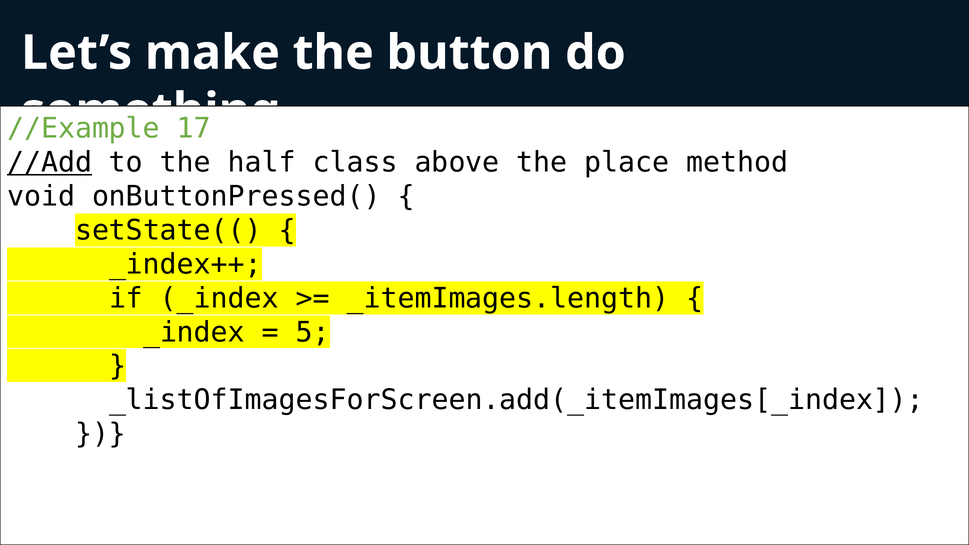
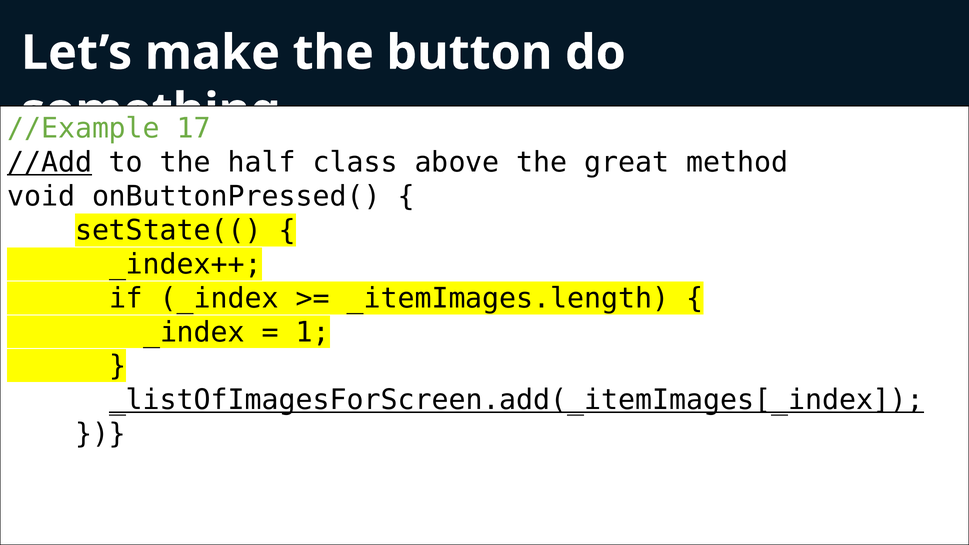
place: place -> great (627, 163)
5: 5 -> 1 (313, 332)
_listOfImagesForScreen.add(_itemImages[_index underline: none -> present (516, 400)
